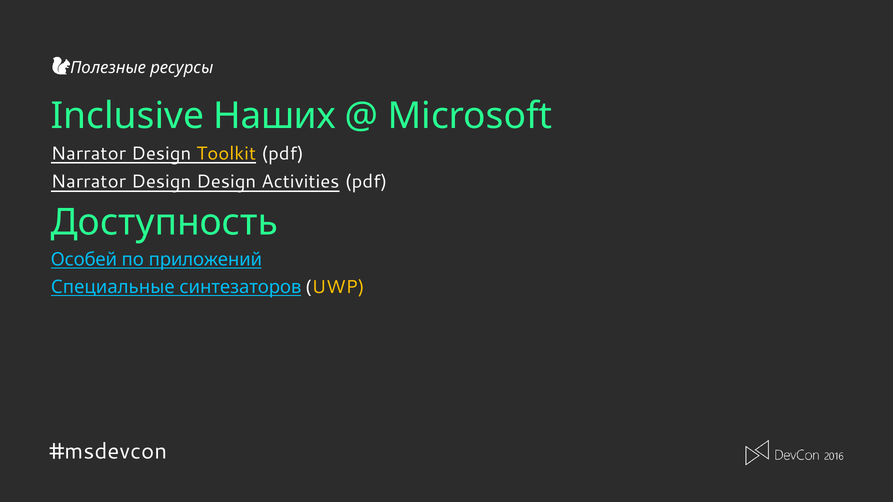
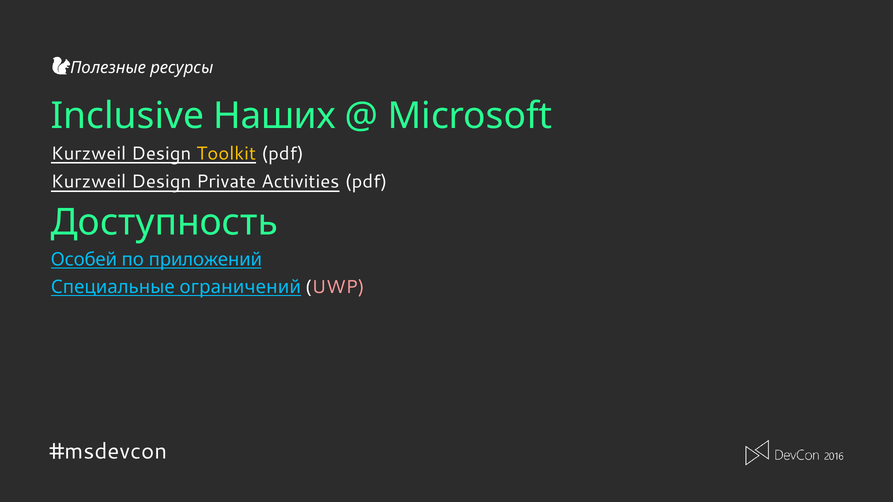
Narrator: Narrator -> Kurzweil (89, 153)
Narrator: Narrator -> Kurzweil (89, 182)
Design Design: Design -> Private (226, 182)
синтезаторов: синтезаторов -> ограничений (240, 287)
UWP colour: yellow -> pink (338, 287)
